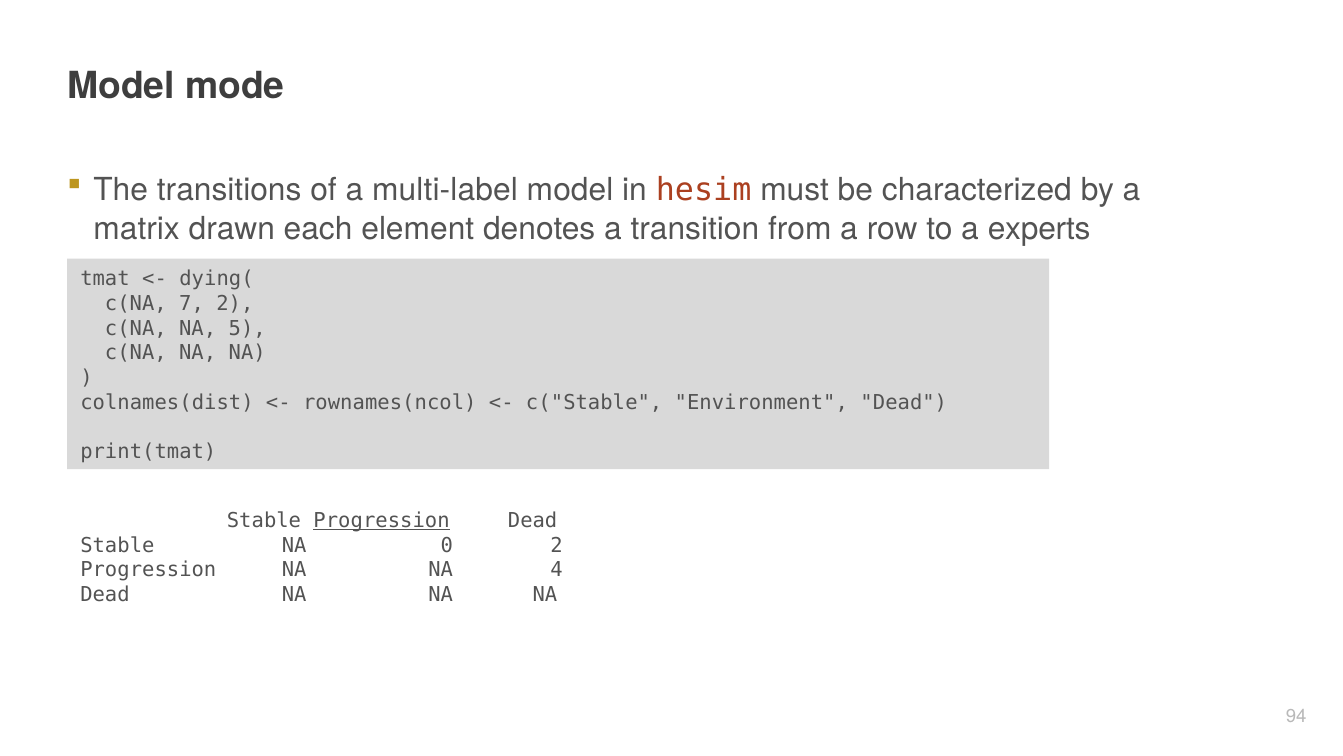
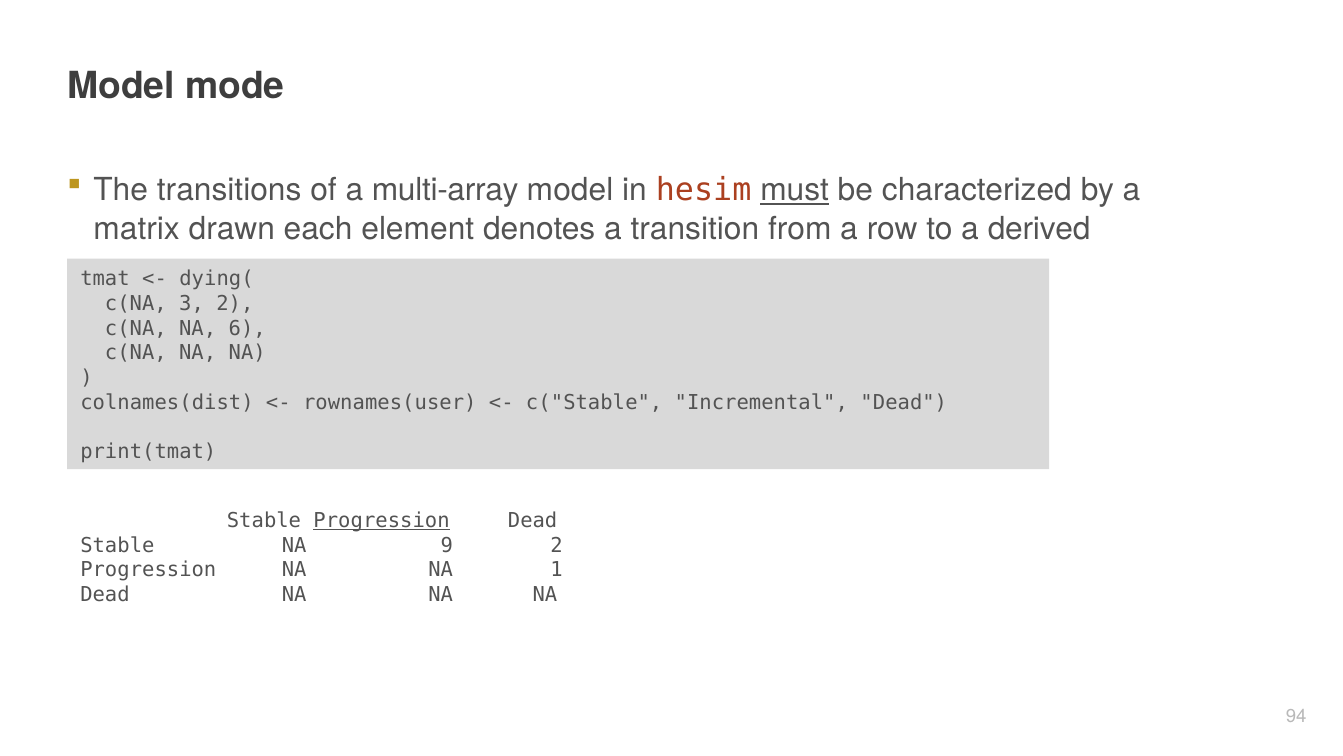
multi-label: multi-label -> multi-array (445, 190)
must underline: none -> present (795, 190)
experts: experts -> derived (1039, 228)
7: 7 -> 3 (192, 303)
5: 5 -> 6 (247, 328)
rownames(ncol: rownames(ncol -> rownames(user (390, 402)
Environment: Environment -> Incremental (761, 402)
0: 0 -> 9 (447, 545)
4: 4 -> 1 (557, 570)
